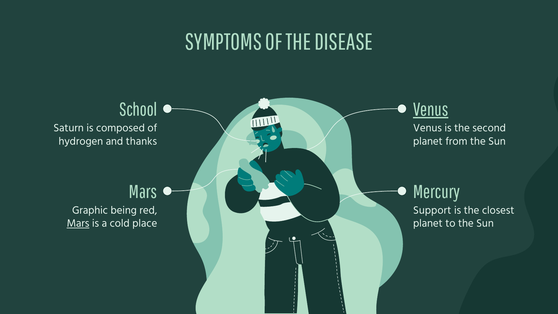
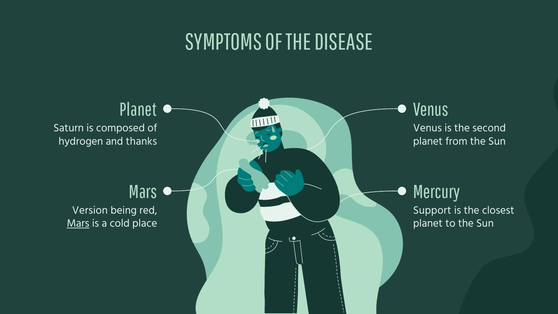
School: School -> Planet (138, 110)
Venus underline: present -> none (431, 110)
Graphic: Graphic -> Version (90, 210)
